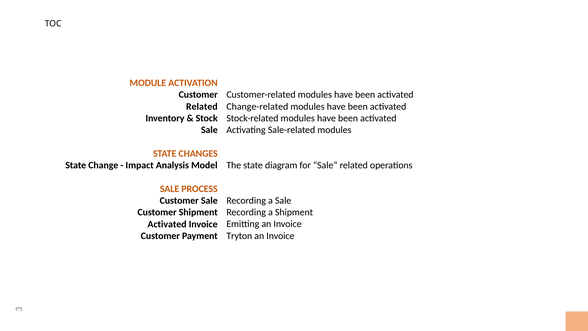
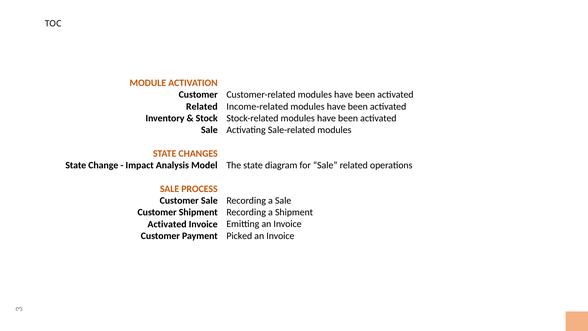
Change-related: Change-related -> Income-related (257, 106)
Tryton: Tryton -> Picked (239, 236)
